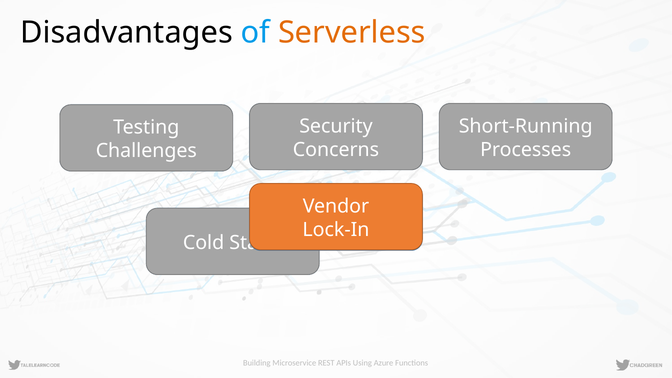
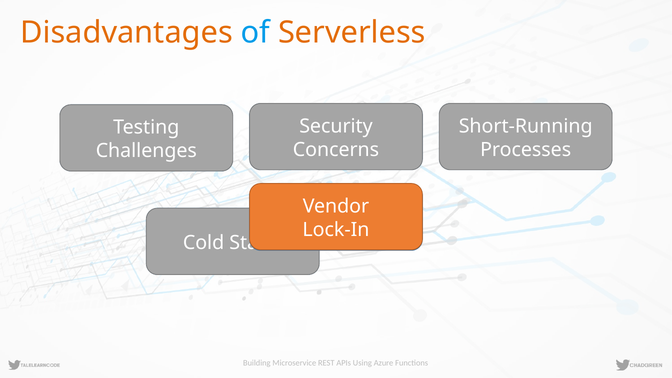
Disadvantages colour: black -> orange (127, 33)
